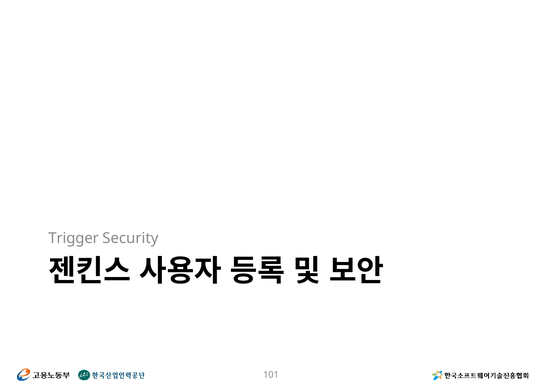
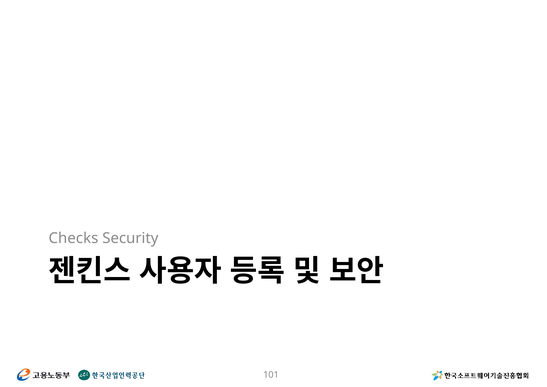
Trigger: Trigger -> Checks (73, 238)
